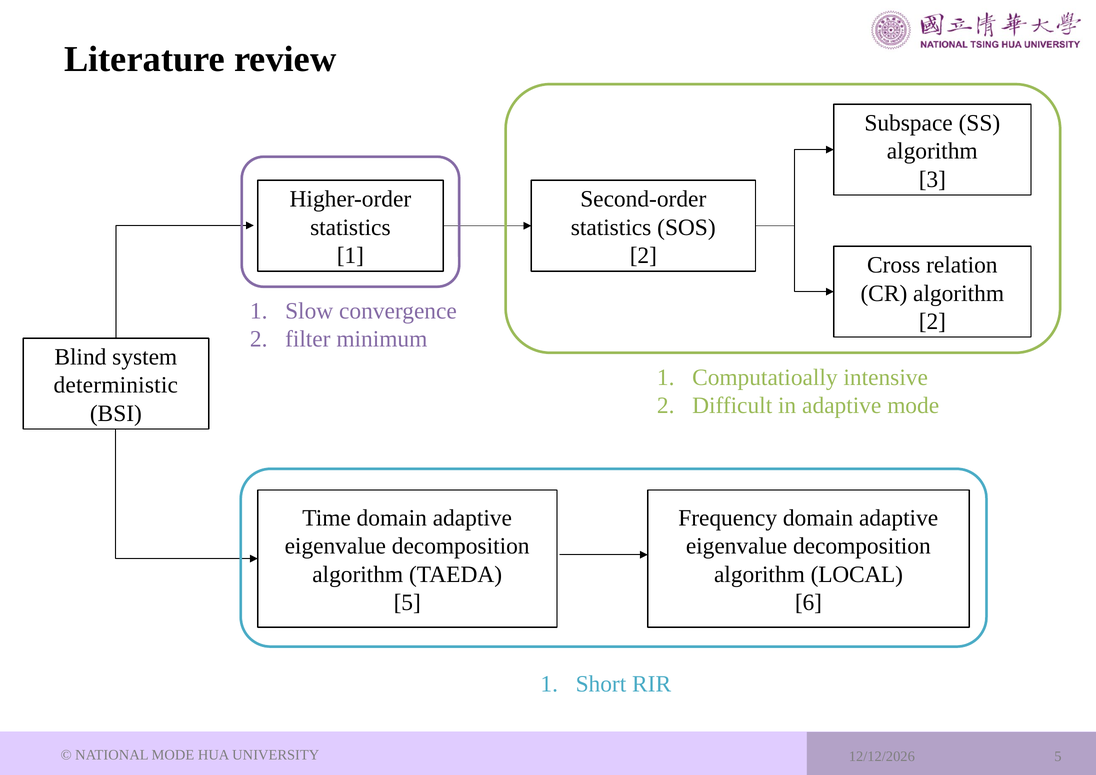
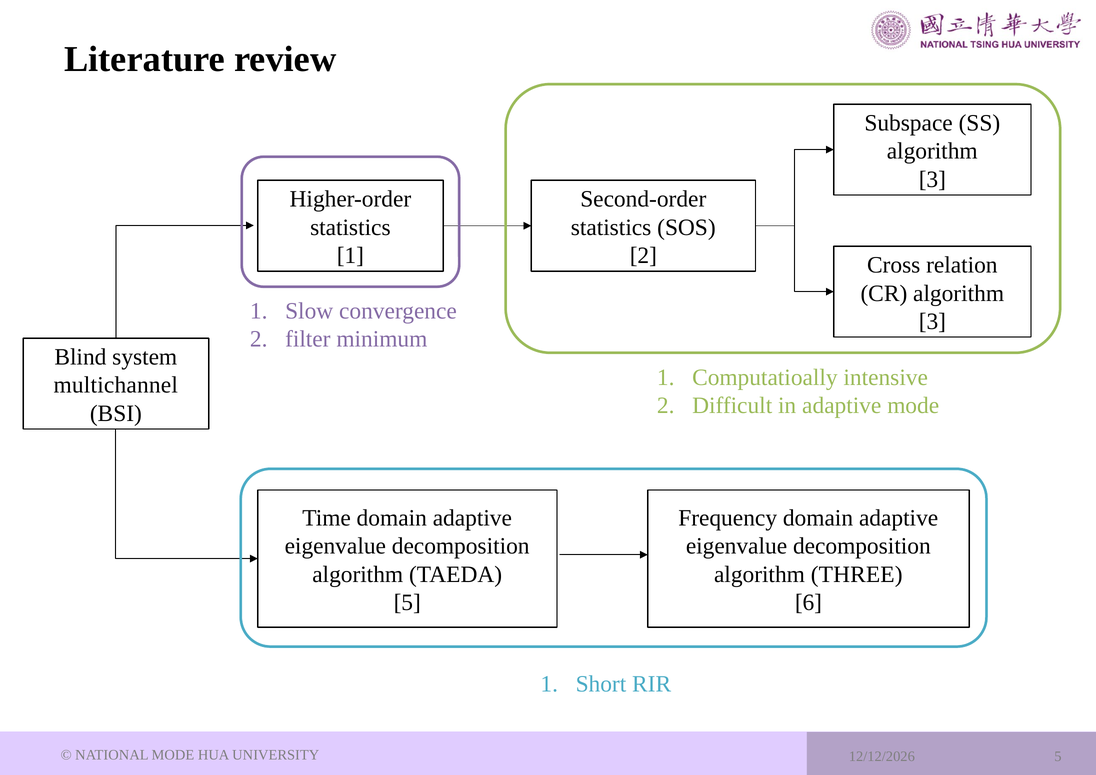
2: 2 -> 3 (932, 321)
deterministic: deterministic -> multichannel (116, 385)
LOCAL: LOCAL -> THREE (857, 574)
